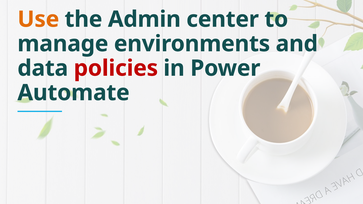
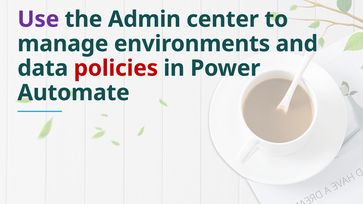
Use colour: orange -> purple (38, 19)
